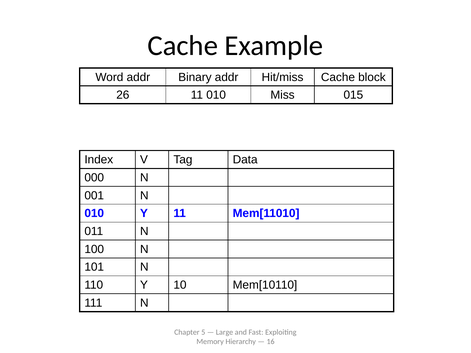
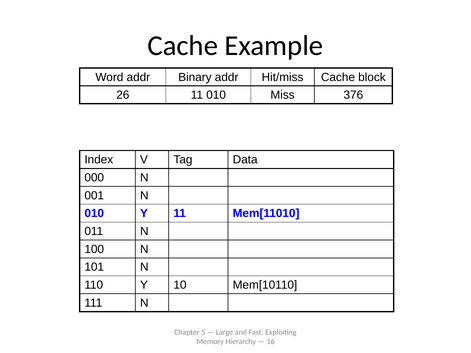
015: 015 -> 376 (353, 95)
